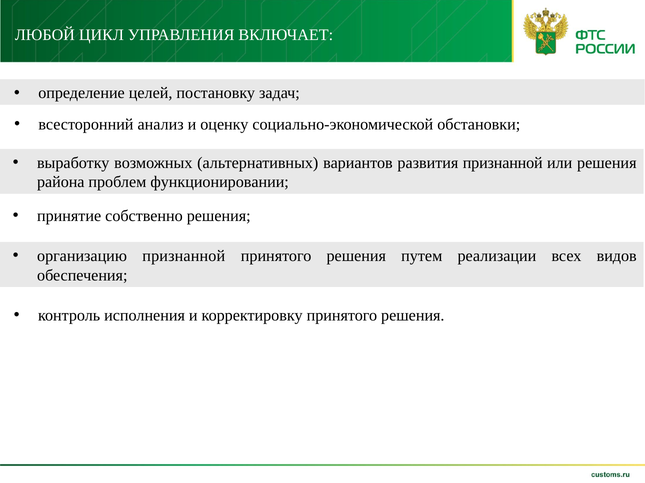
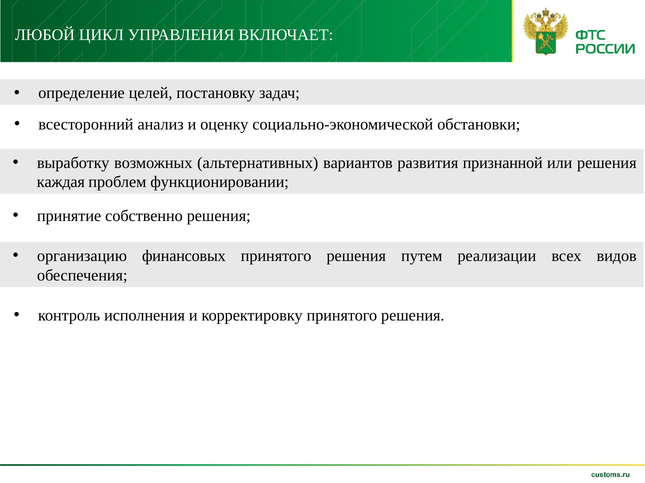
района: района -> каждая (61, 182)
организацию признанной: признанной -> финансовых (184, 256)
